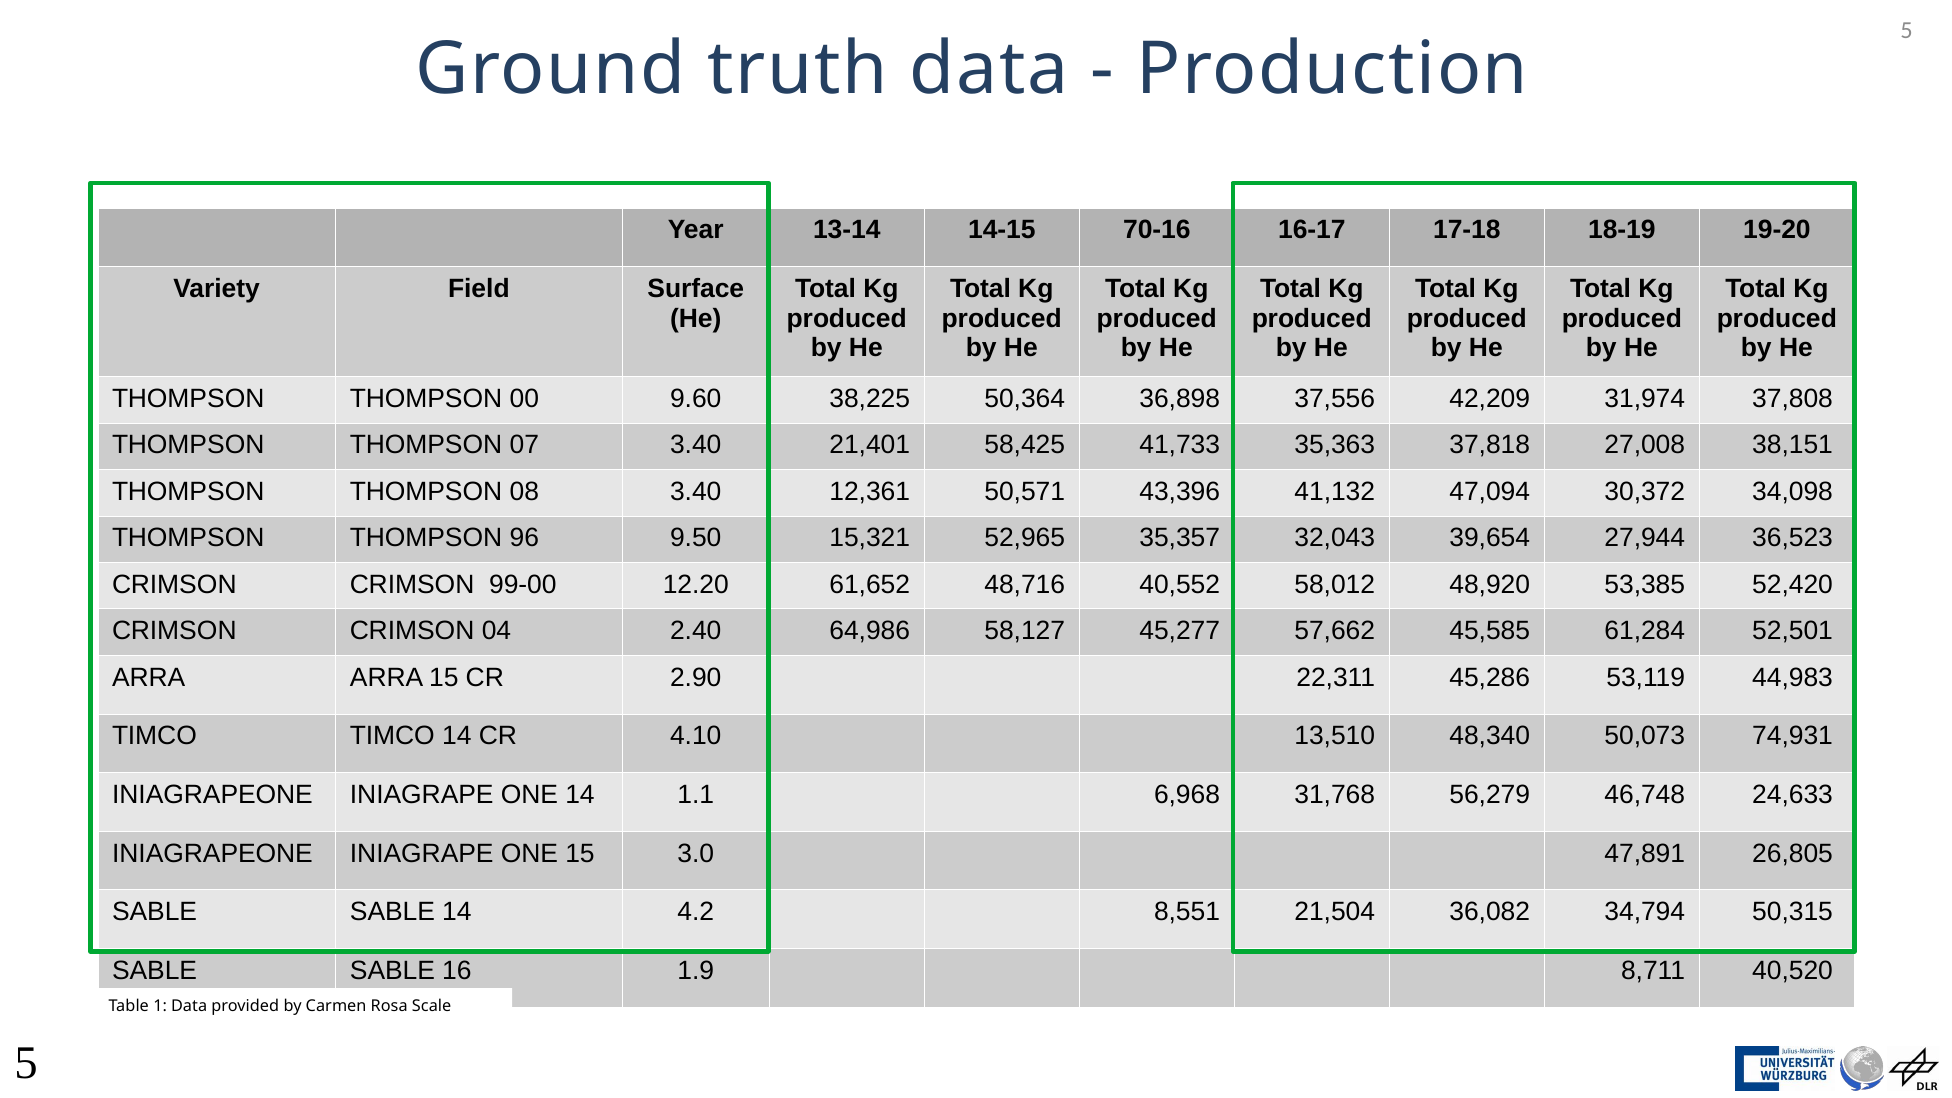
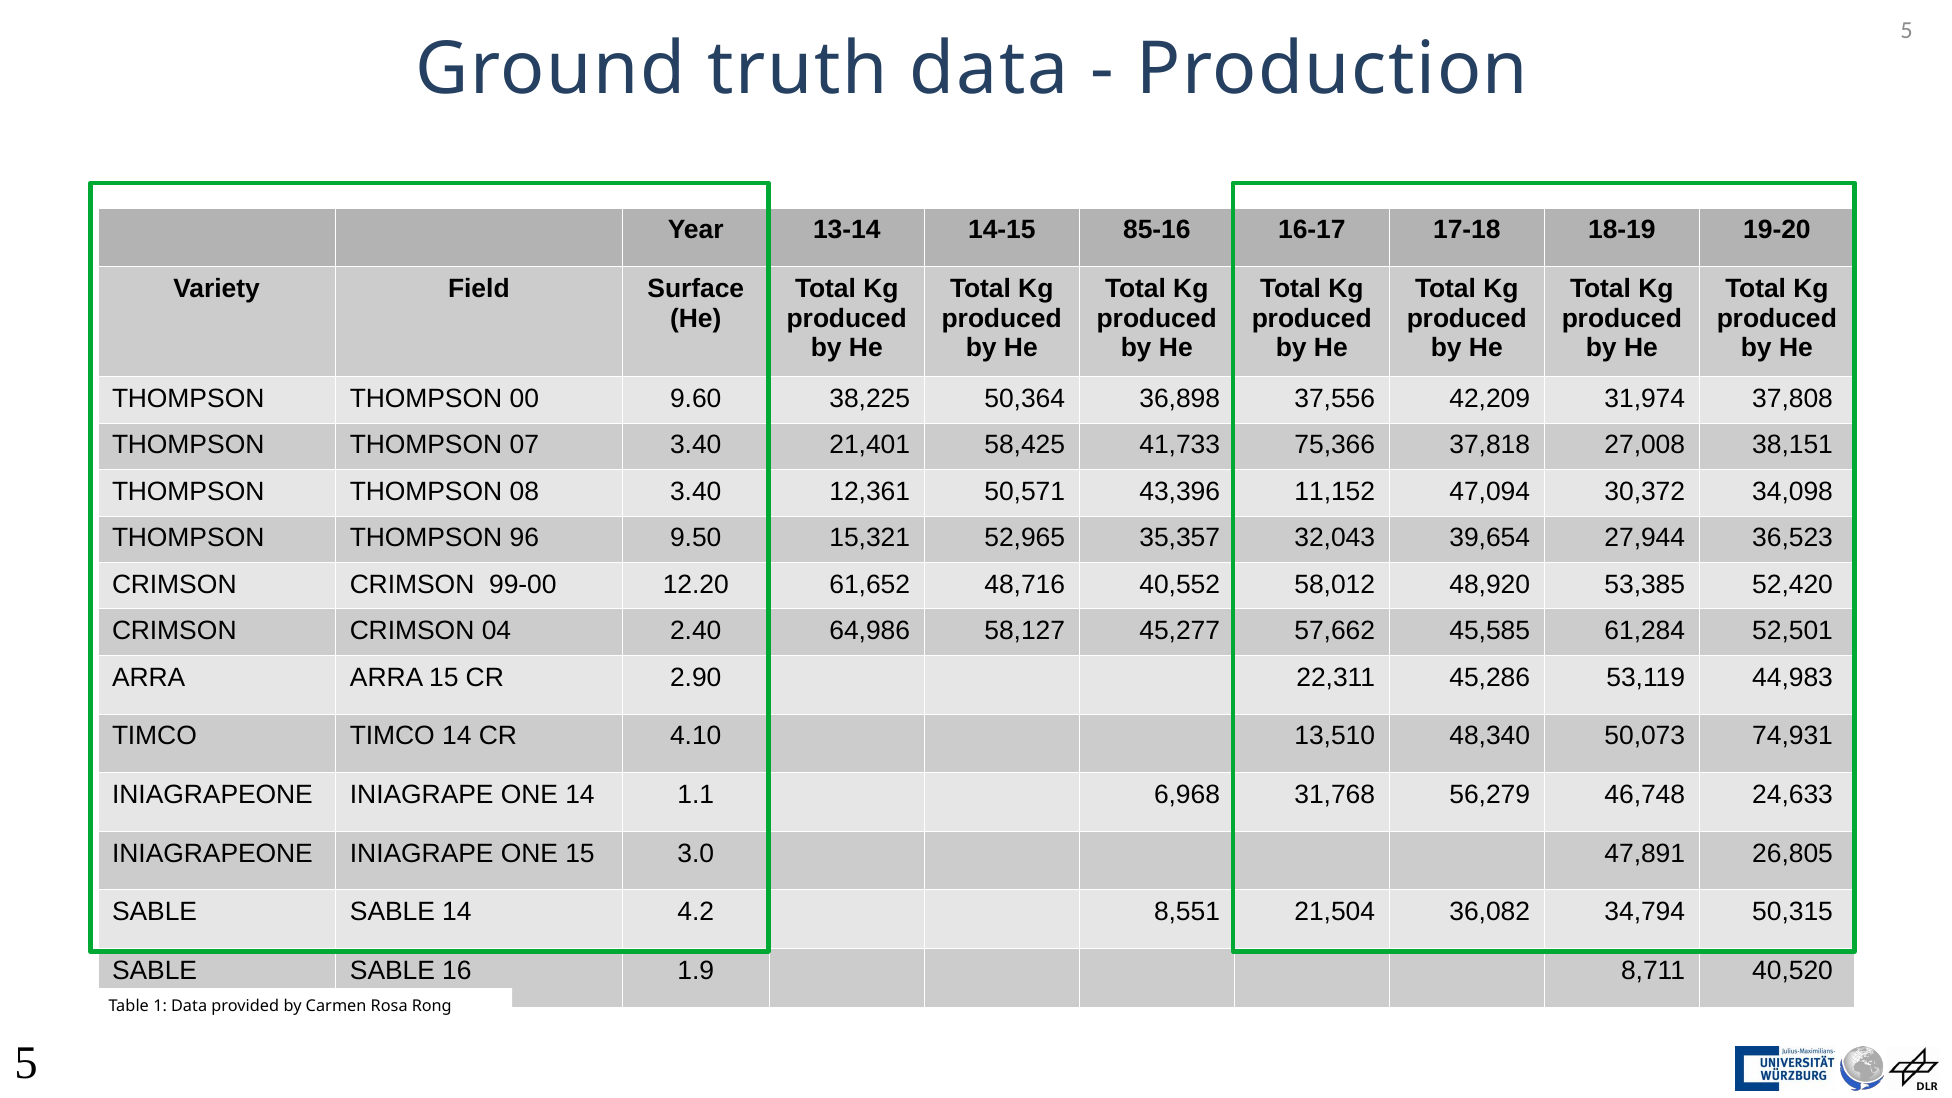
70-16: 70-16 -> 85-16 (1157, 230)
35,363: 35,363 -> 75,366 (1335, 445)
41,132: 41,132 -> 11,152 (1335, 492)
Scale: Scale -> Rong (432, 1006)
